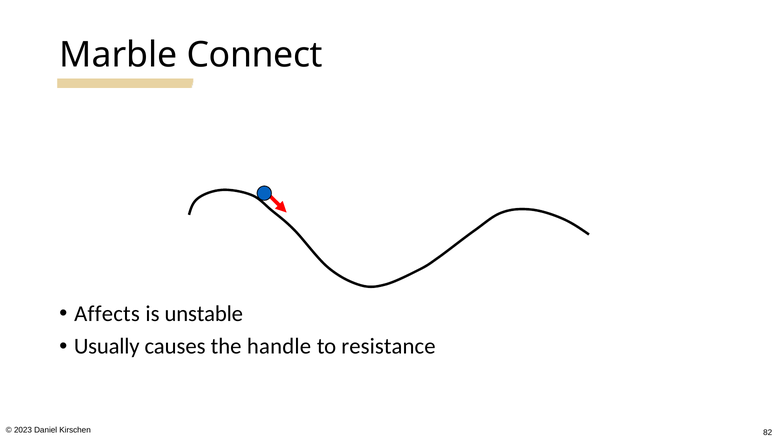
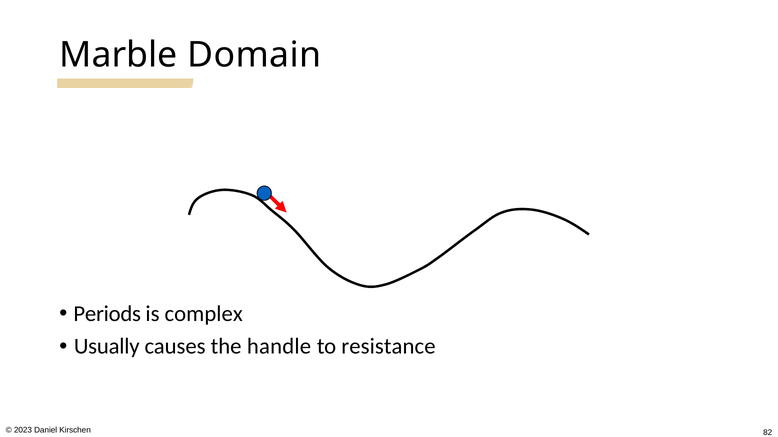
Connect: Connect -> Domain (254, 55)
Affects: Affects -> Periods (107, 314)
unstable: unstable -> complex (204, 314)
